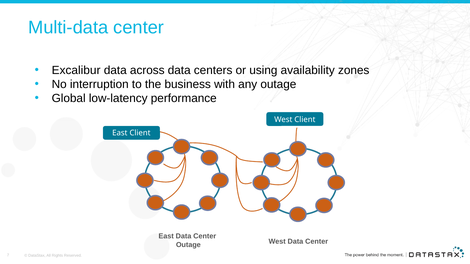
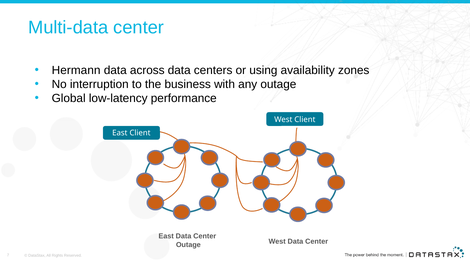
Excalibur: Excalibur -> Hermann (76, 70)
